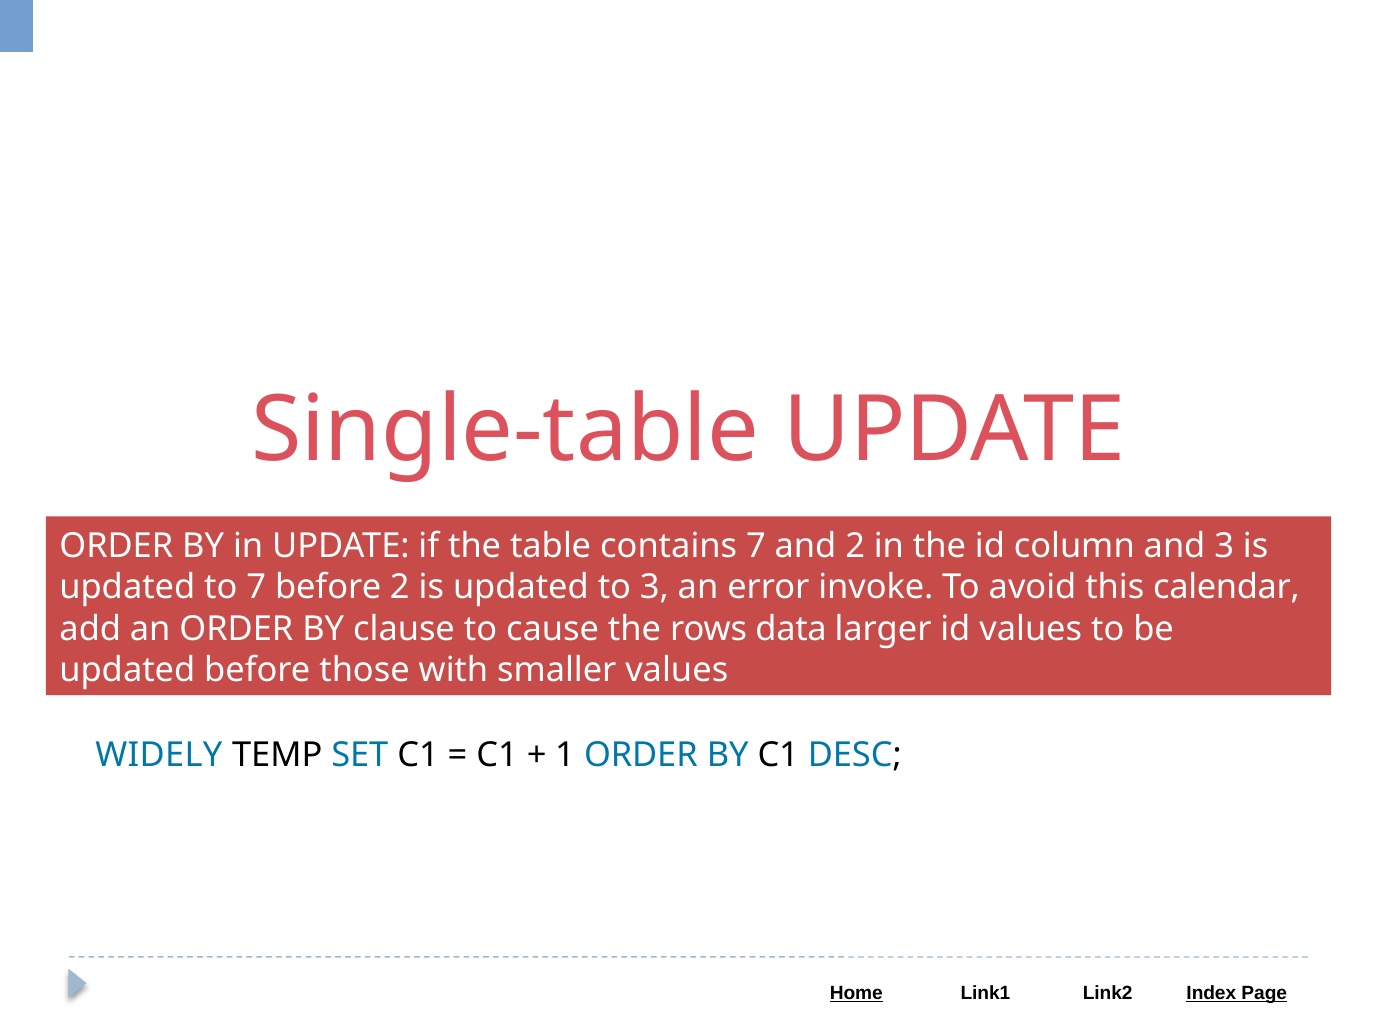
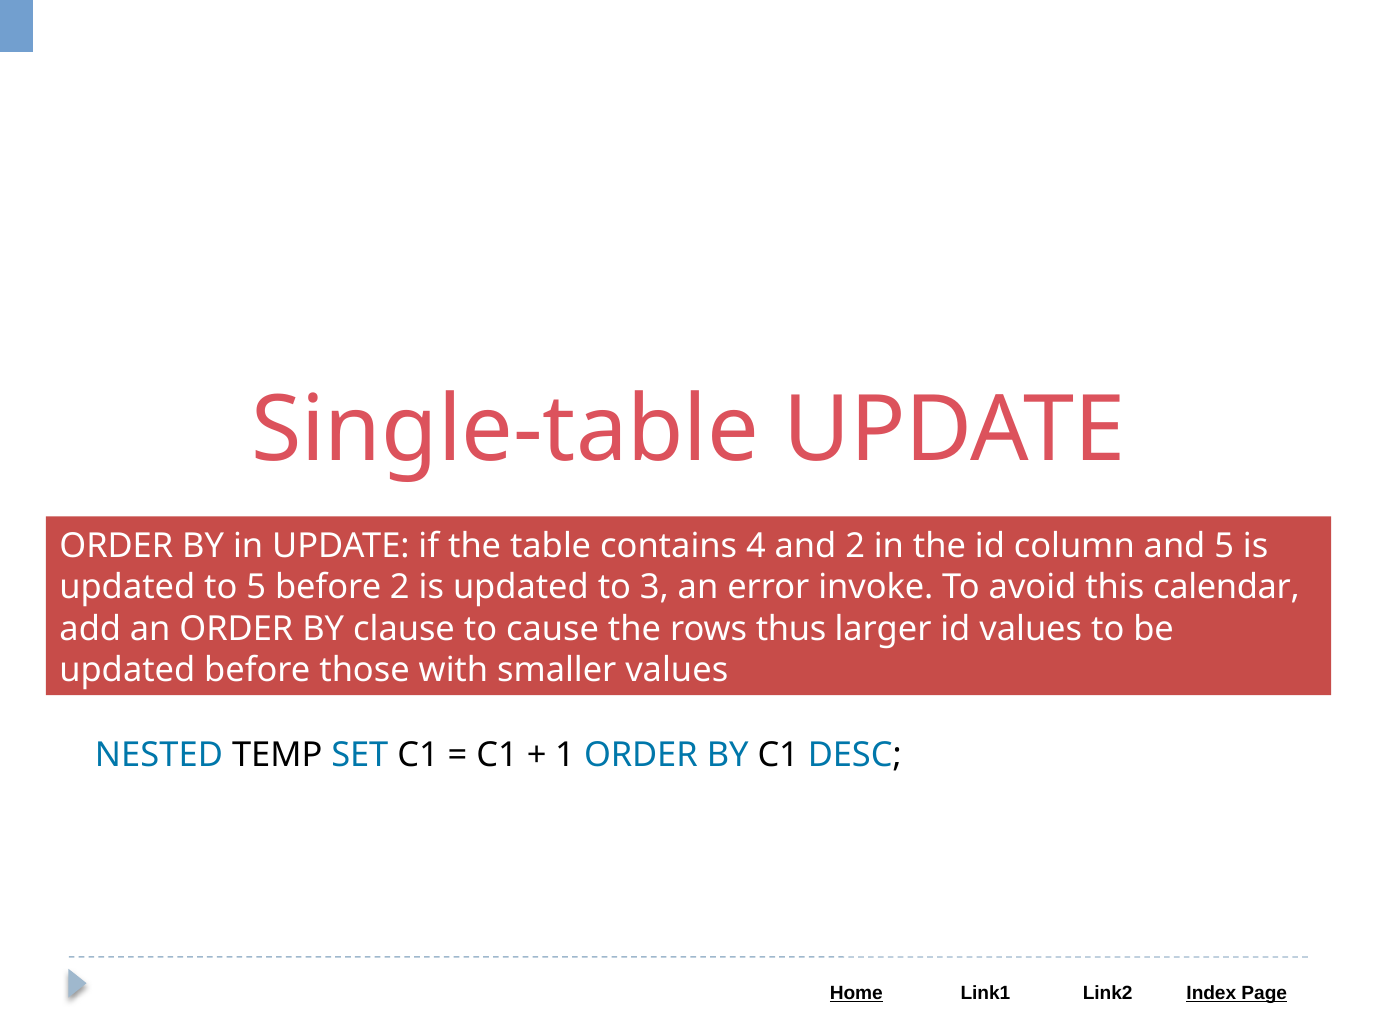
contains 7: 7 -> 4 (756, 546)
and 3: 3 -> 5 (1224, 546)
to 7: 7 -> 5 (256, 587)
data: data -> thus (791, 629)
WIDELY: WIDELY -> NESTED (159, 755)
